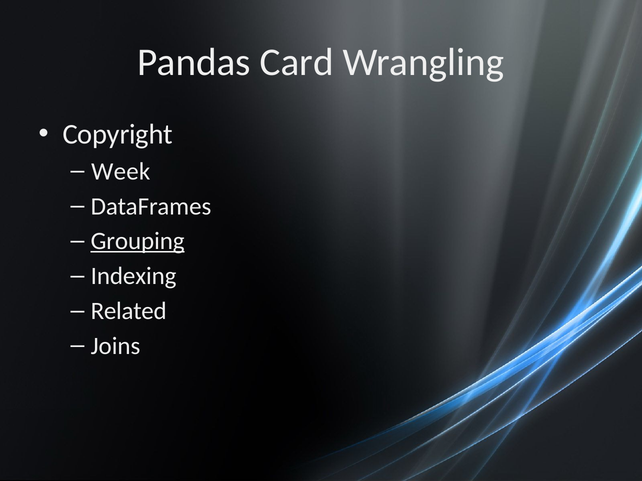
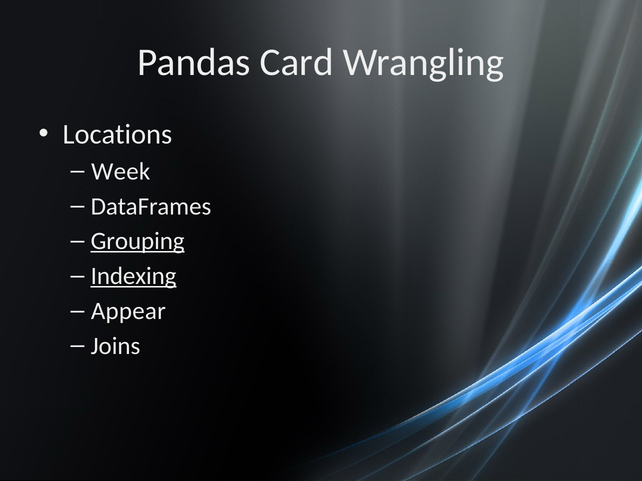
Copyright: Copyright -> Locations (118, 135)
Indexing underline: none -> present (134, 276)
Related: Related -> Appear (128, 311)
